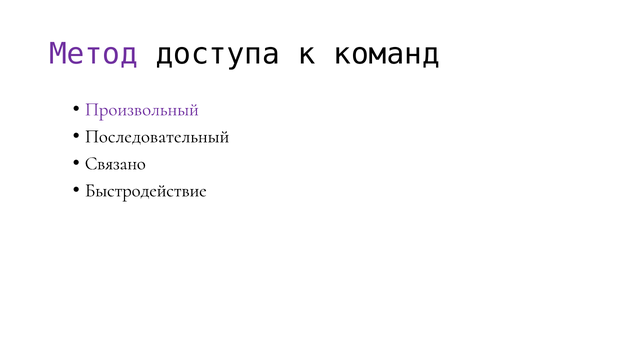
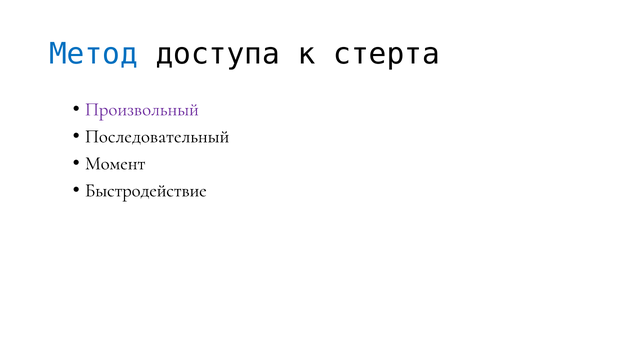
Метод colour: purple -> blue (93, 54)
команд: команд -> стерта (387, 54)
Связано: Связано -> Момент (115, 163)
